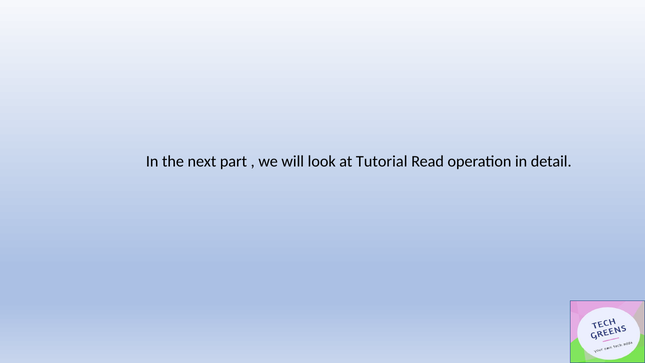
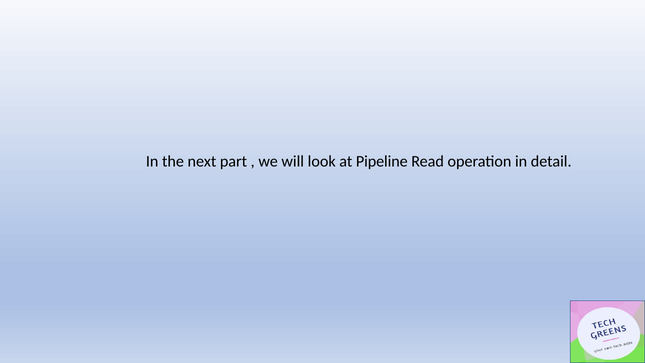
Tutorial: Tutorial -> Pipeline (382, 161)
